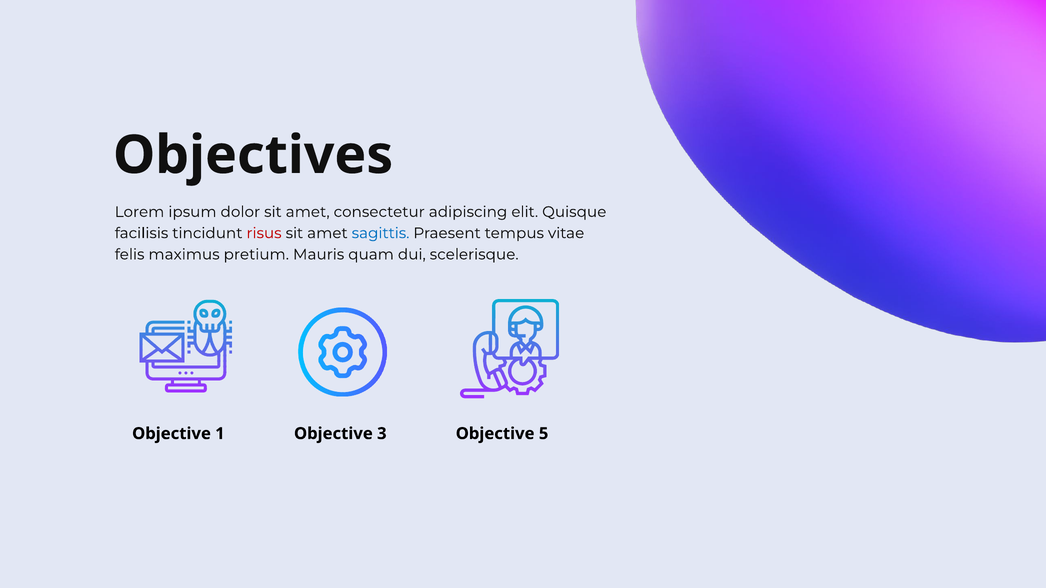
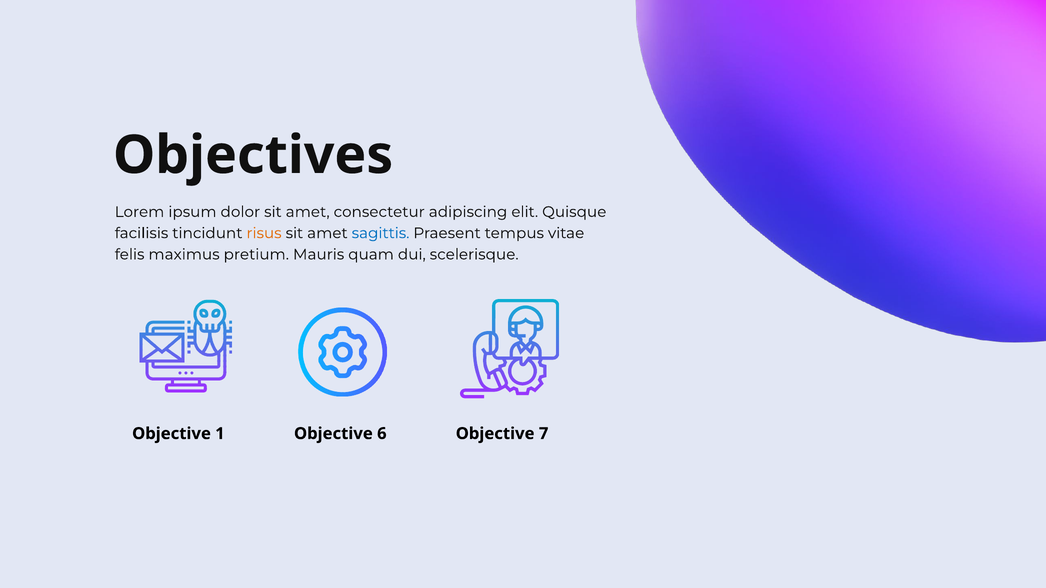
risus colour: red -> orange (264, 233)
3: 3 -> 6 (382, 434)
5: 5 -> 7 (544, 434)
